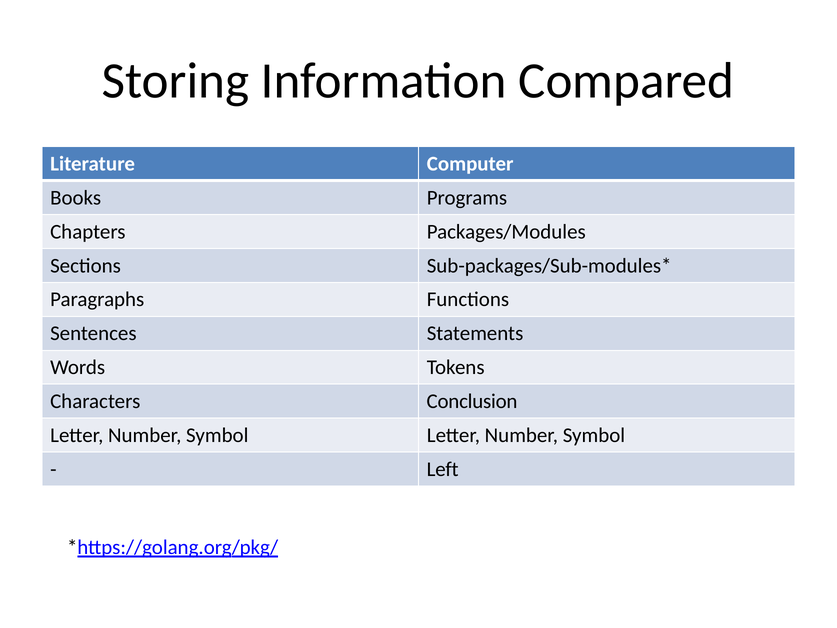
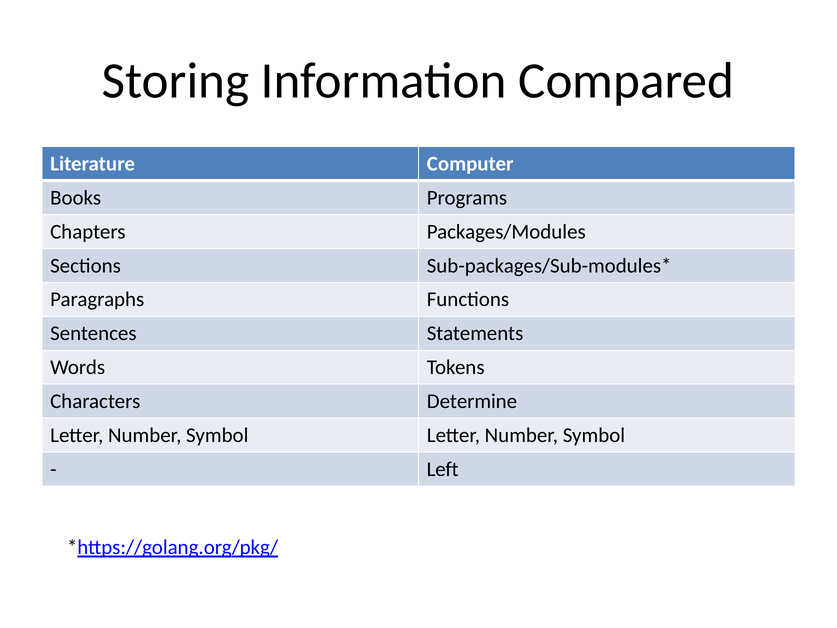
Conclusion: Conclusion -> Determine (472, 401)
